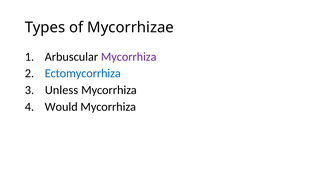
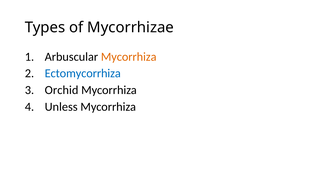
Mycorrhiza colour: purple -> orange (129, 57)
Unless: Unless -> Orchid (62, 90)
Would: Would -> Unless (61, 106)
